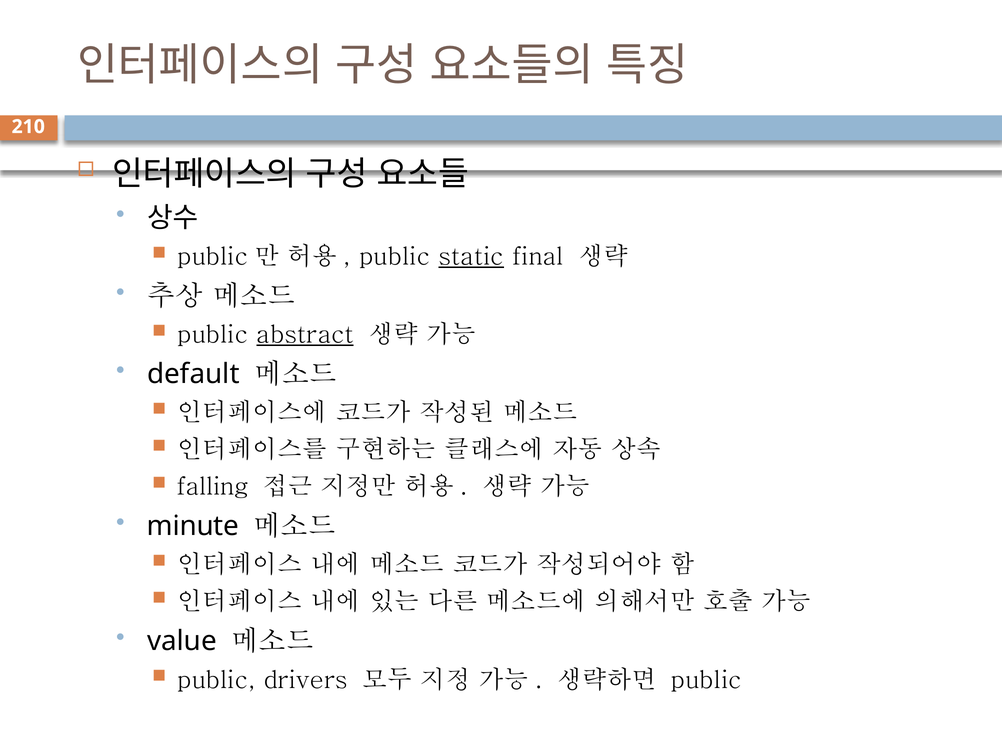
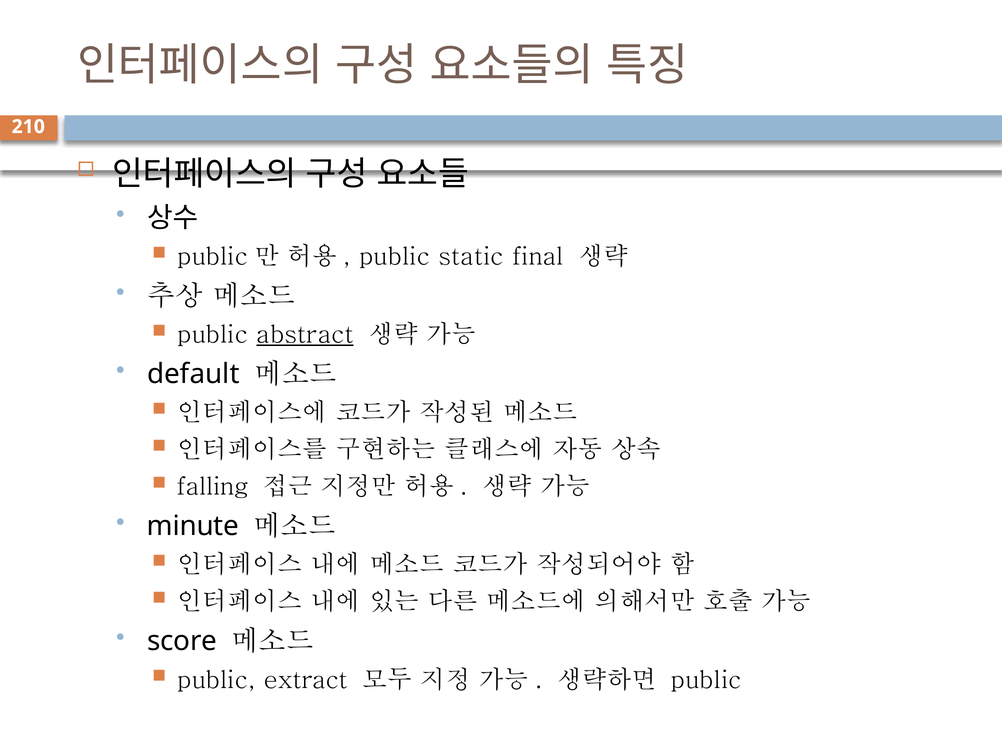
static underline: present -> none (471, 257)
value: value -> score (182, 642)
drivers: drivers -> extract (306, 680)
